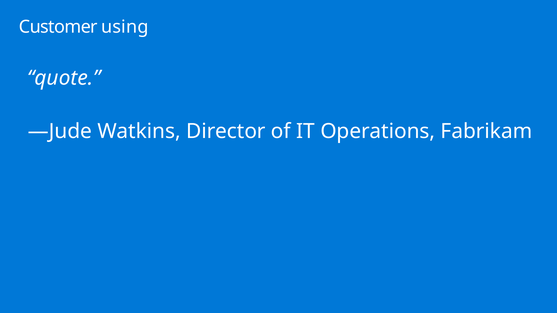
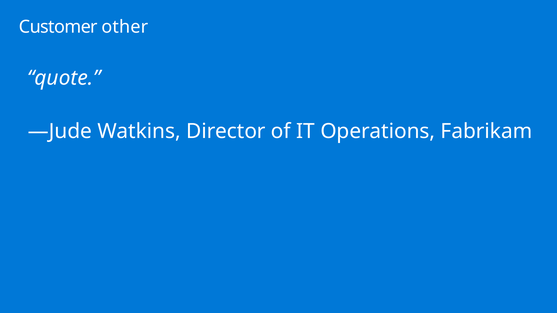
using: using -> other (125, 27)
